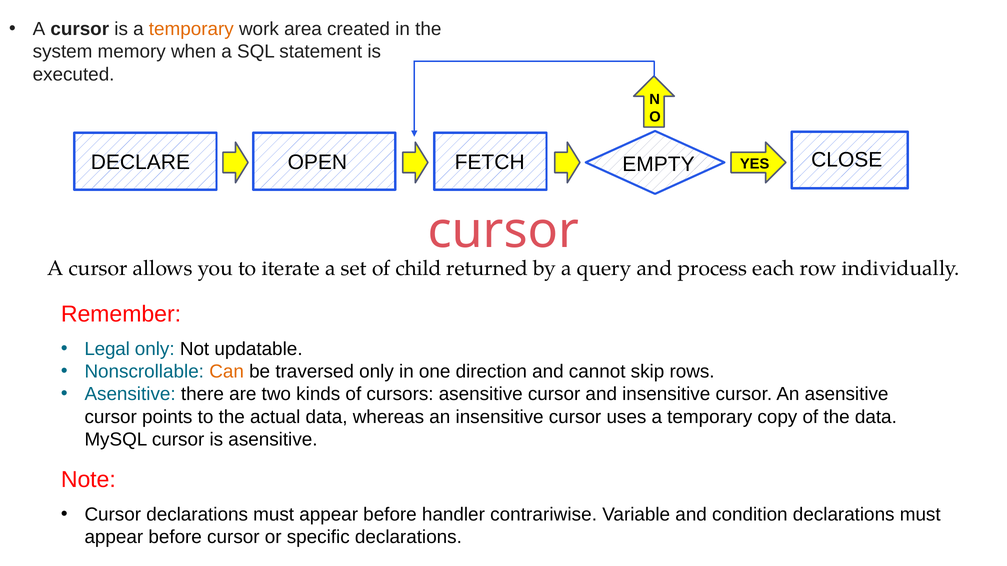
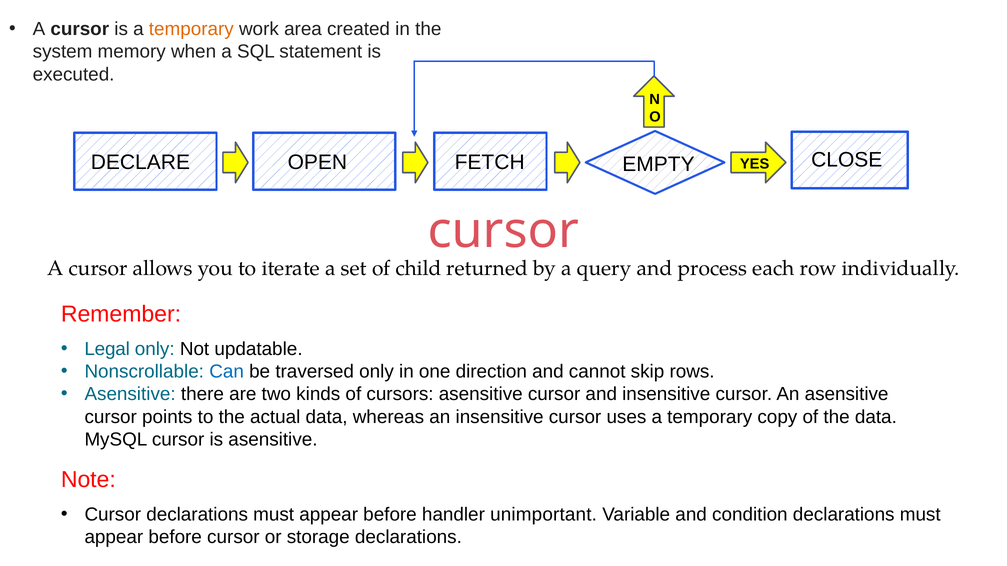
Can colour: orange -> blue (227, 372)
contrariwise: contrariwise -> unimportant (544, 515)
specific: specific -> storage (318, 538)
